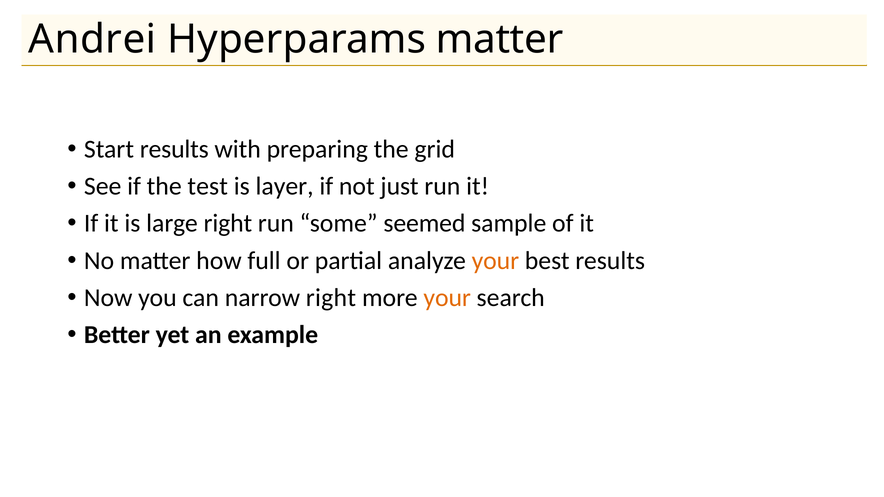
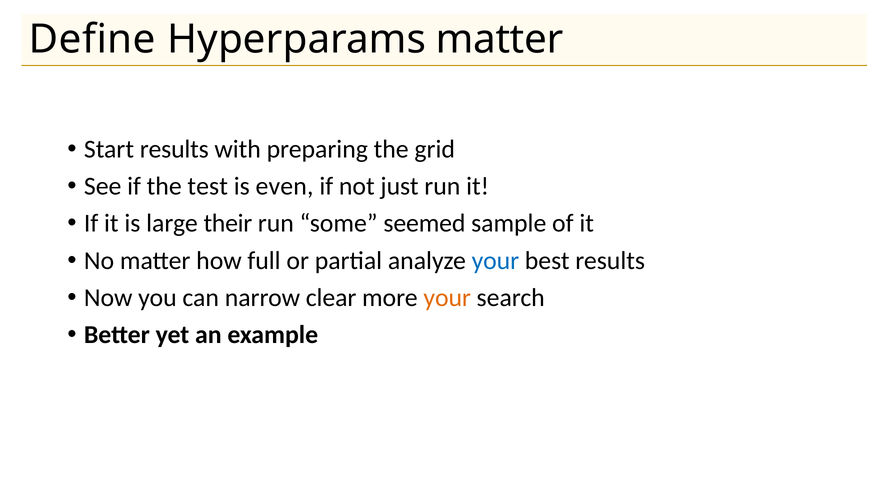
Andrei: Andrei -> Define (92, 40)
layer: layer -> even (285, 187)
large right: right -> their (228, 224)
your colour: orange -> blue (495, 261)
narrow right: right -> clear (331, 298)
